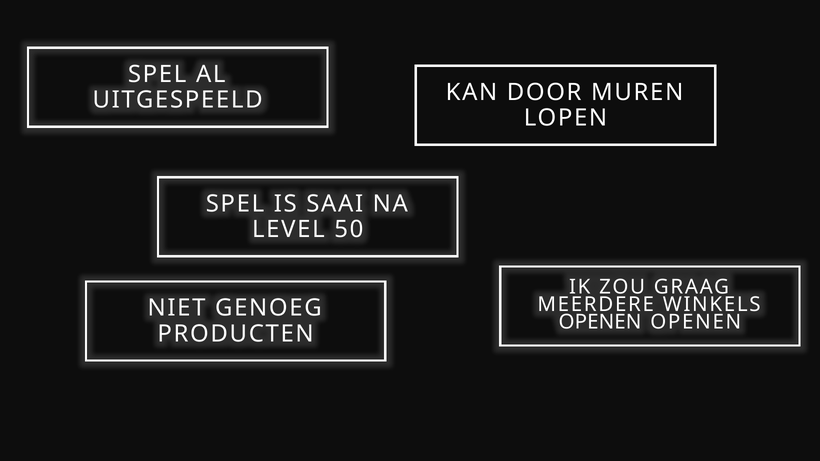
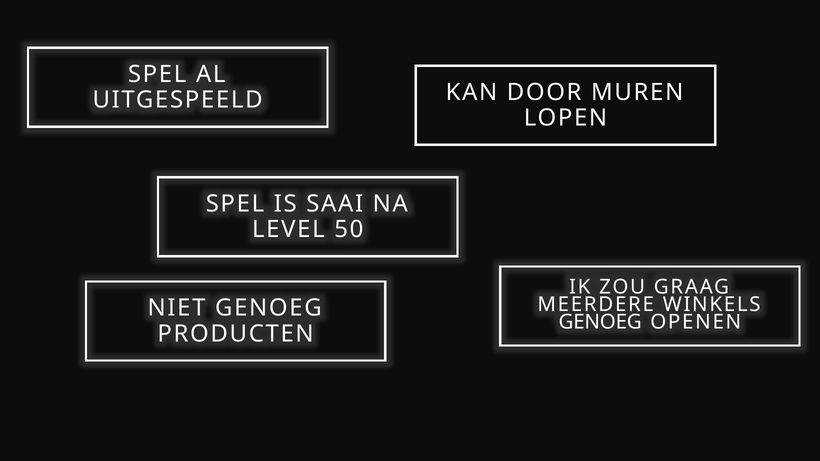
OPENEN: OPENEN -> GENOEG (600, 322)
